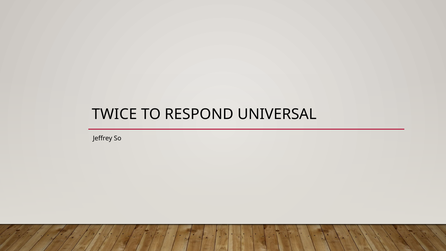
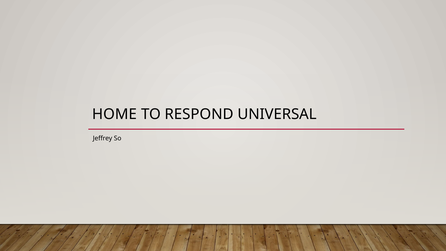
TWICE: TWICE -> HOME (114, 114)
